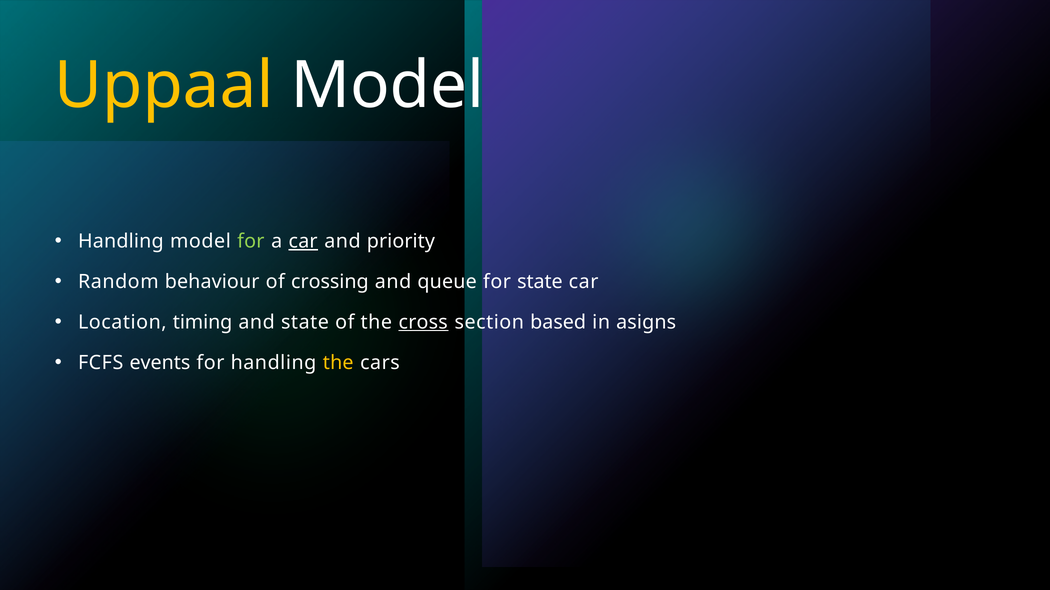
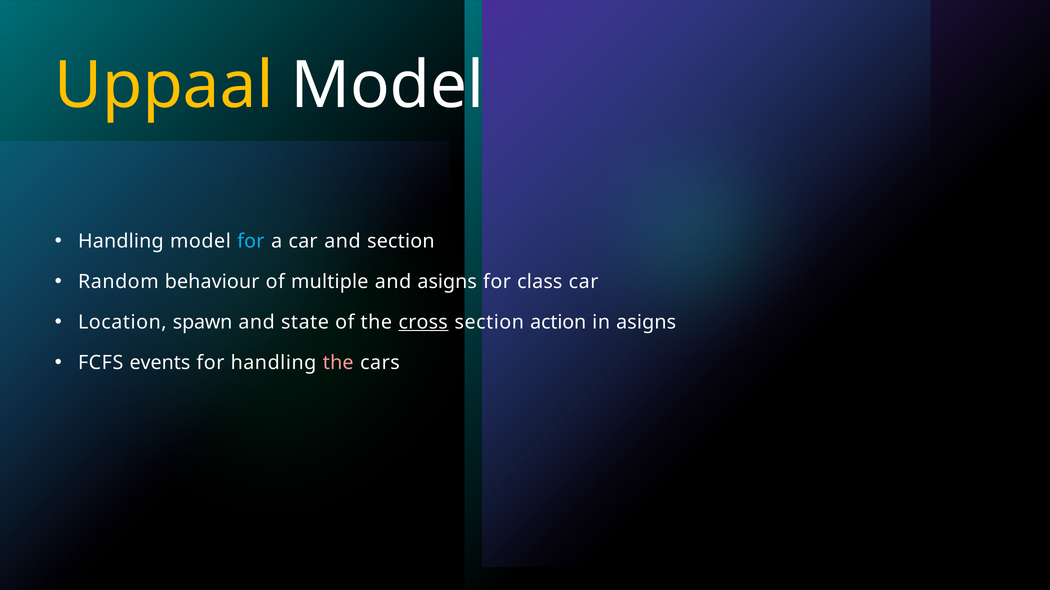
for colour: light green -> light blue (251, 242)
car underline: present -> none (303, 242)
and priority: priority -> section (401, 242)
crossing: crossing -> multiple (330, 282)
and queue: queue -> asigns (447, 282)
for state: state -> class (540, 282)
timing: timing -> spawn (203, 323)
based: based -> action (558, 323)
the colour: yellow -> pink (338, 363)
